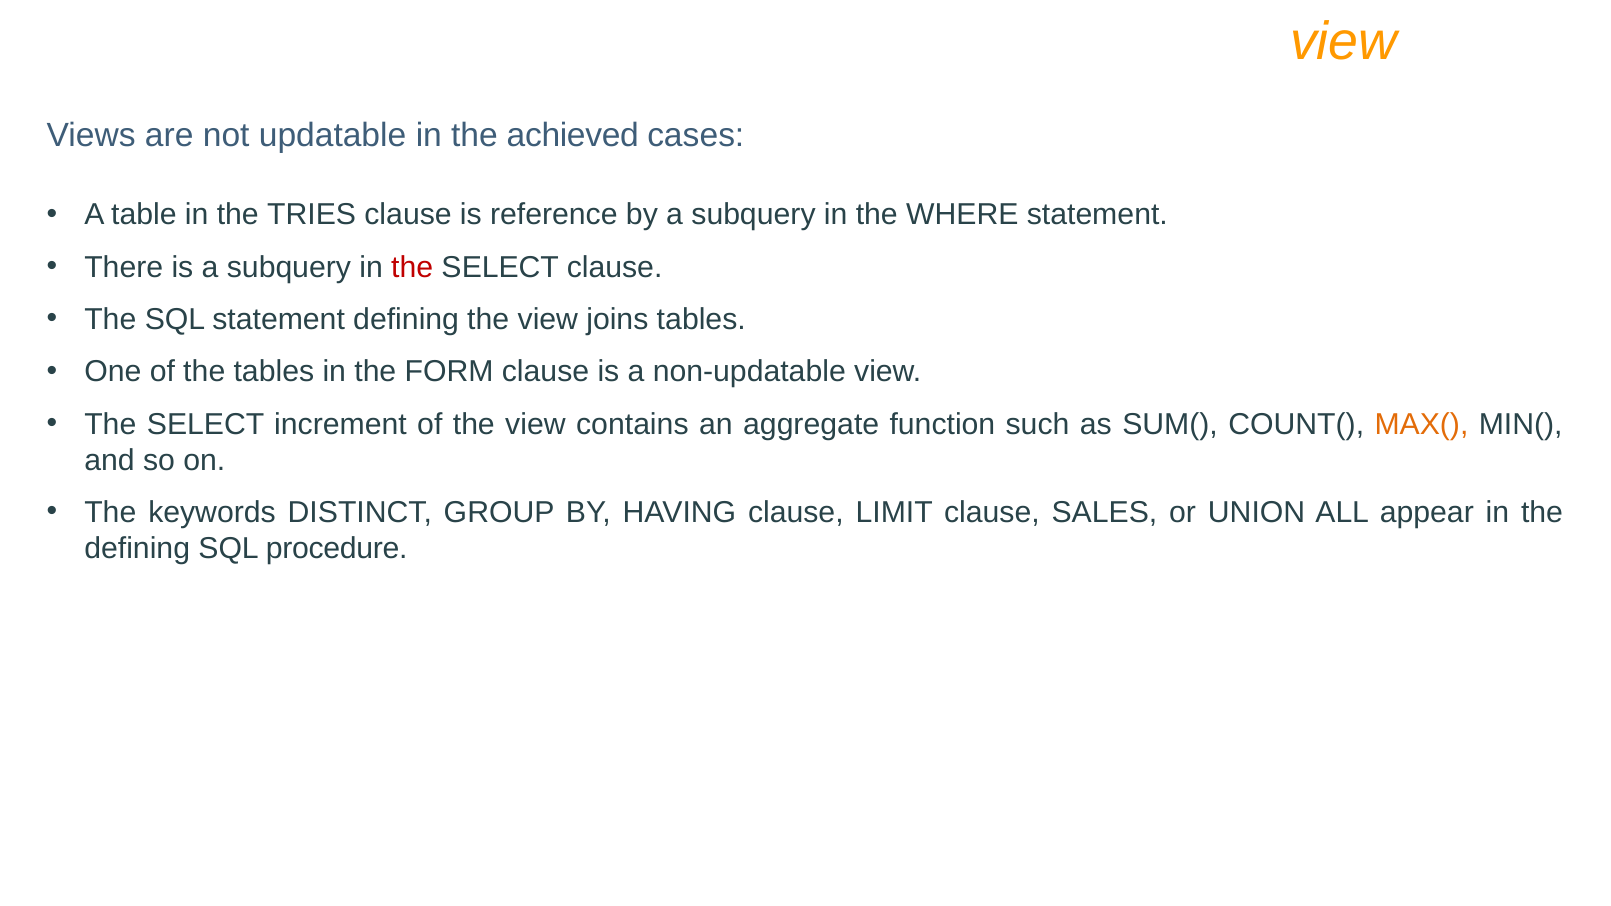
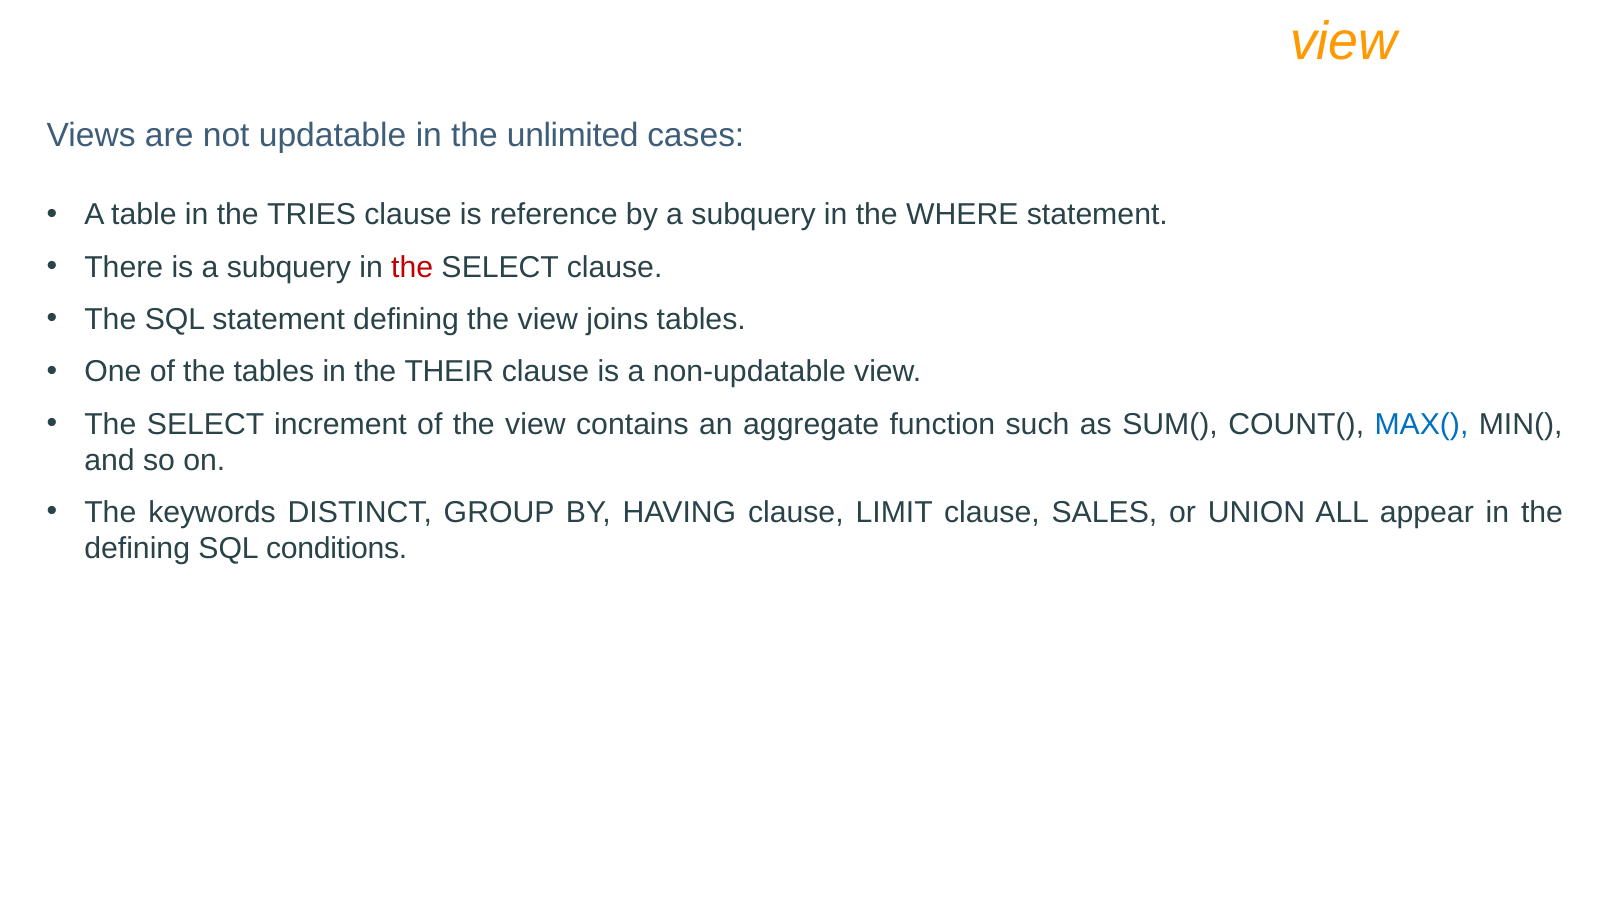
achieved: achieved -> unlimited (573, 135)
FORM: FORM -> THEIR (449, 372)
MAX( colour: orange -> blue (1421, 424)
procedure: procedure -> conditions (337, 549)
